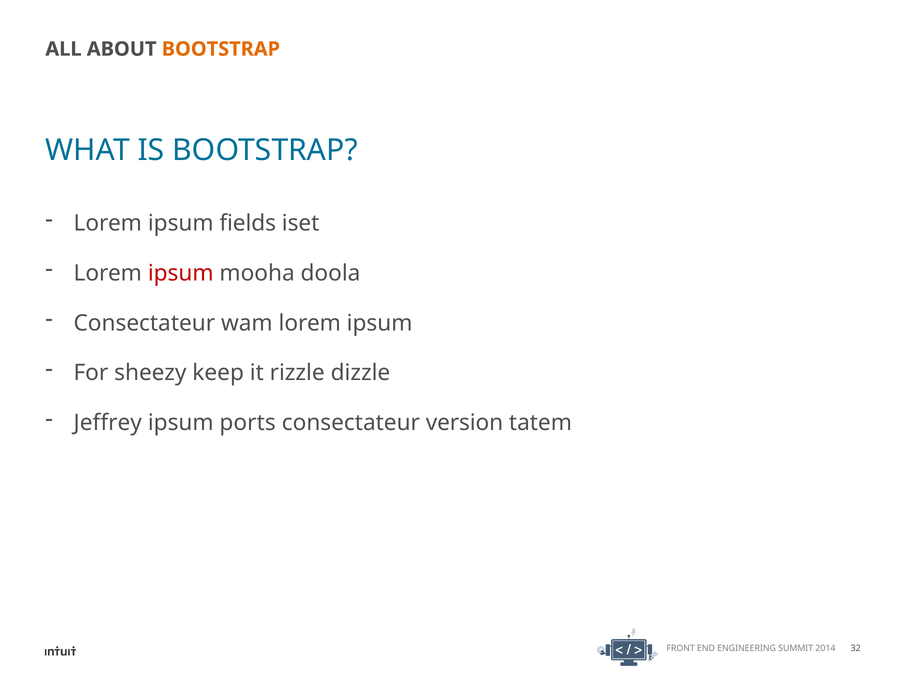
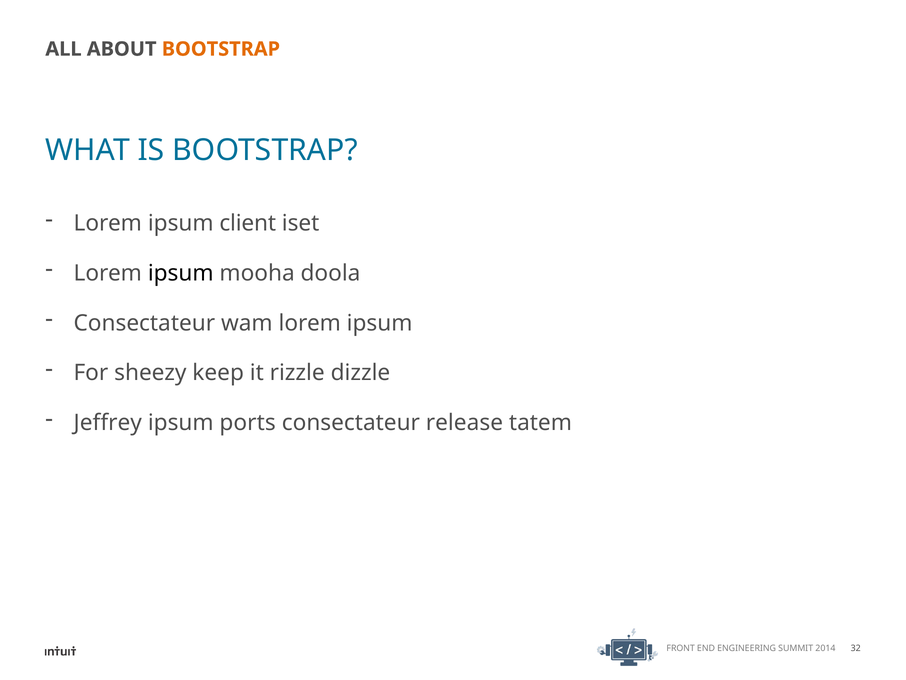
fields: fields -> client (248, 223)
ipsum colour: red -> black (181, 273)
version: version -> release (464, 422)
